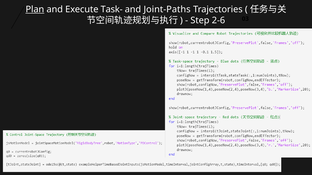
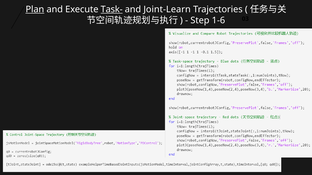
Task- underline: none -> present (112, 9)
Joint-Paths: Joint-Paths -> Joint-Learn (167, 9)
2-6: 2-6 -> 1-6 (218, 20)
